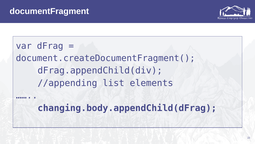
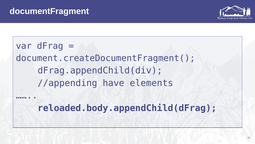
list: list -> have (114, 83)
changing.body.appendChild(dFrag: changing.body.appendChild(dFrag -> reloaded.body.appendChild(dFrag (127, 108)
